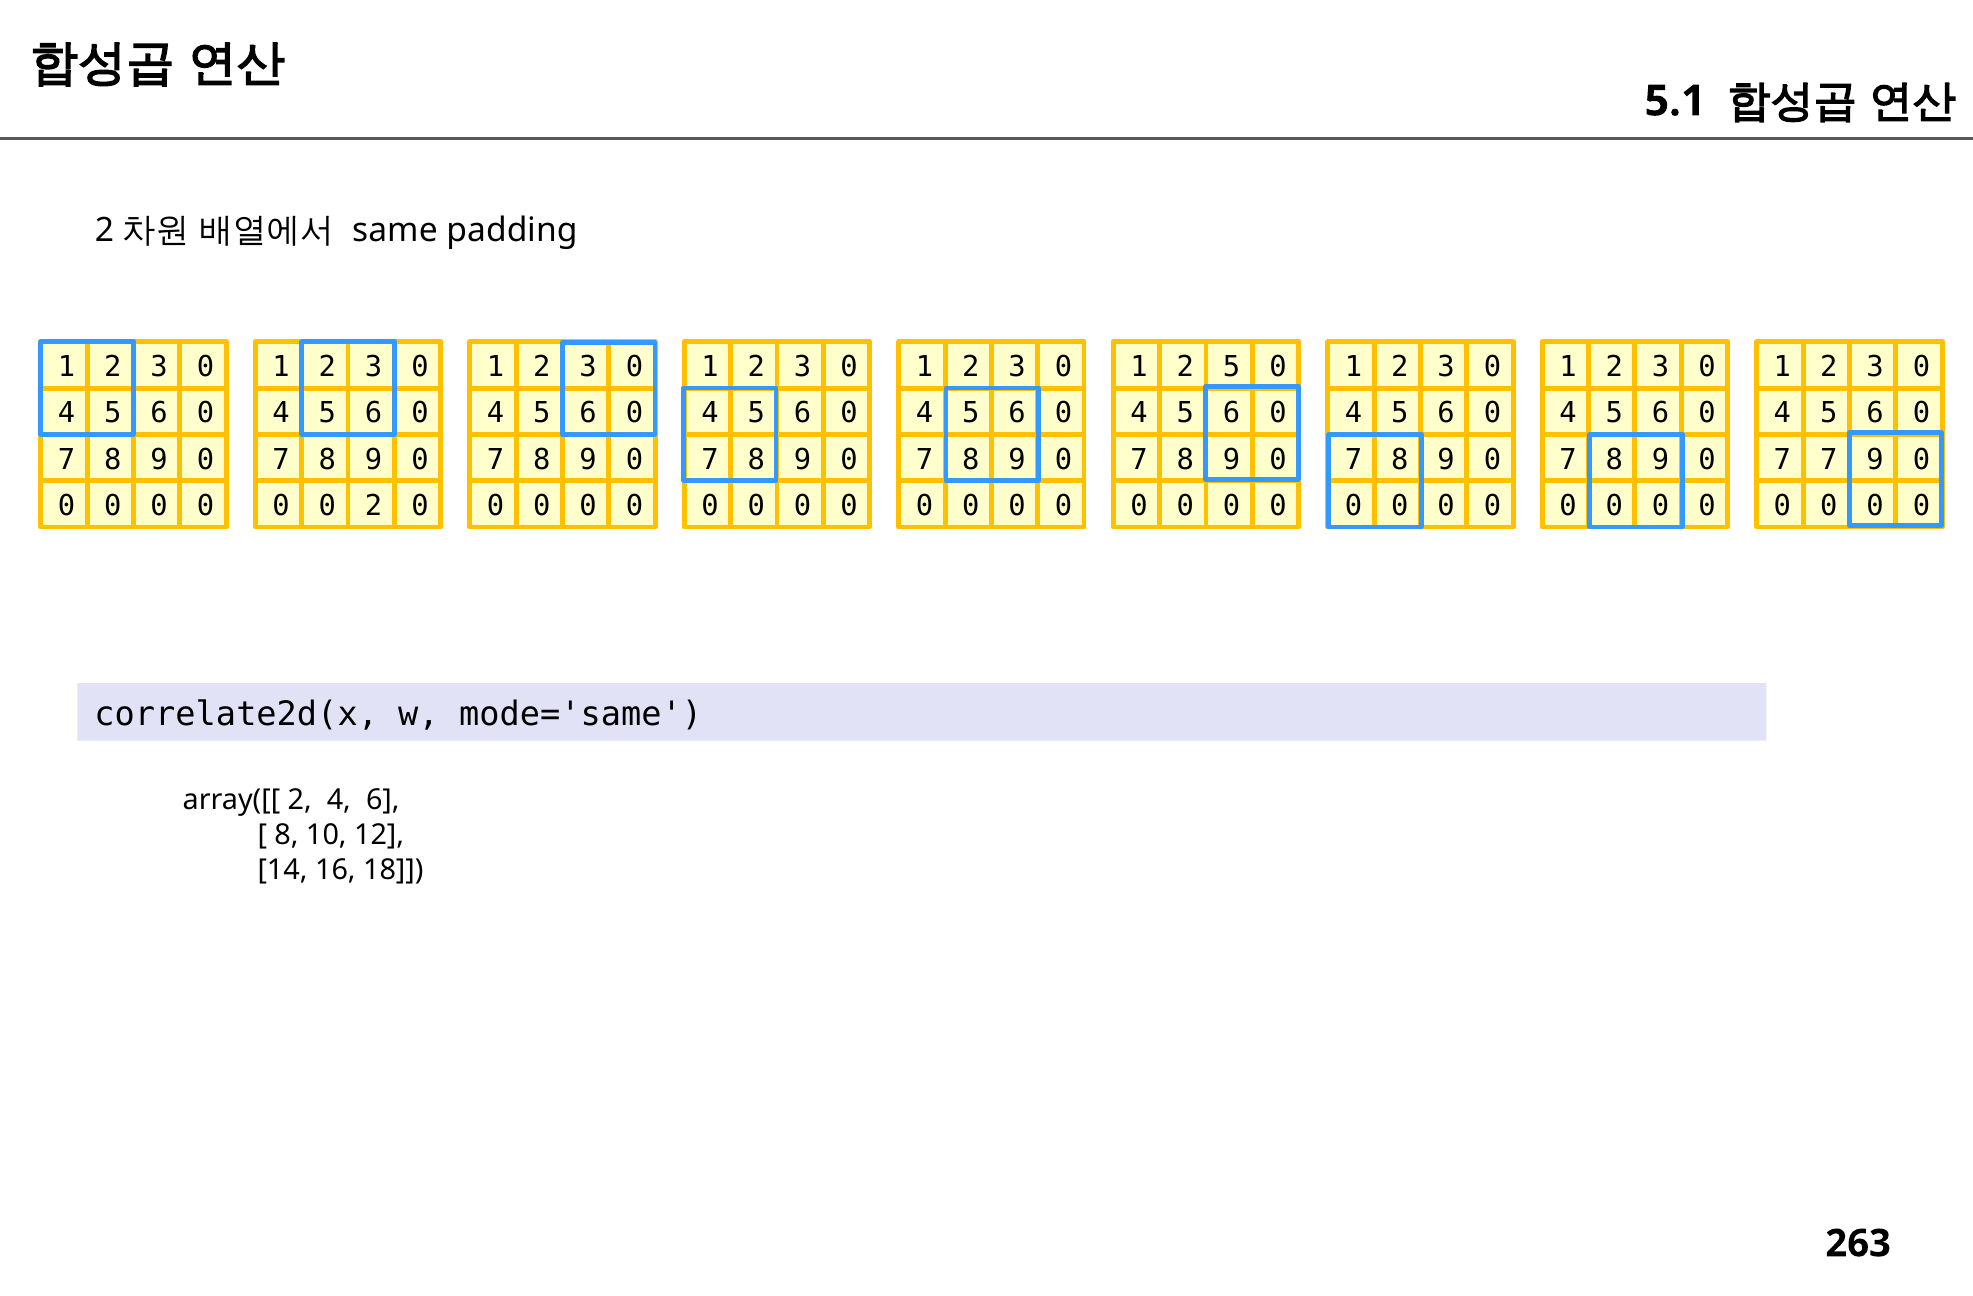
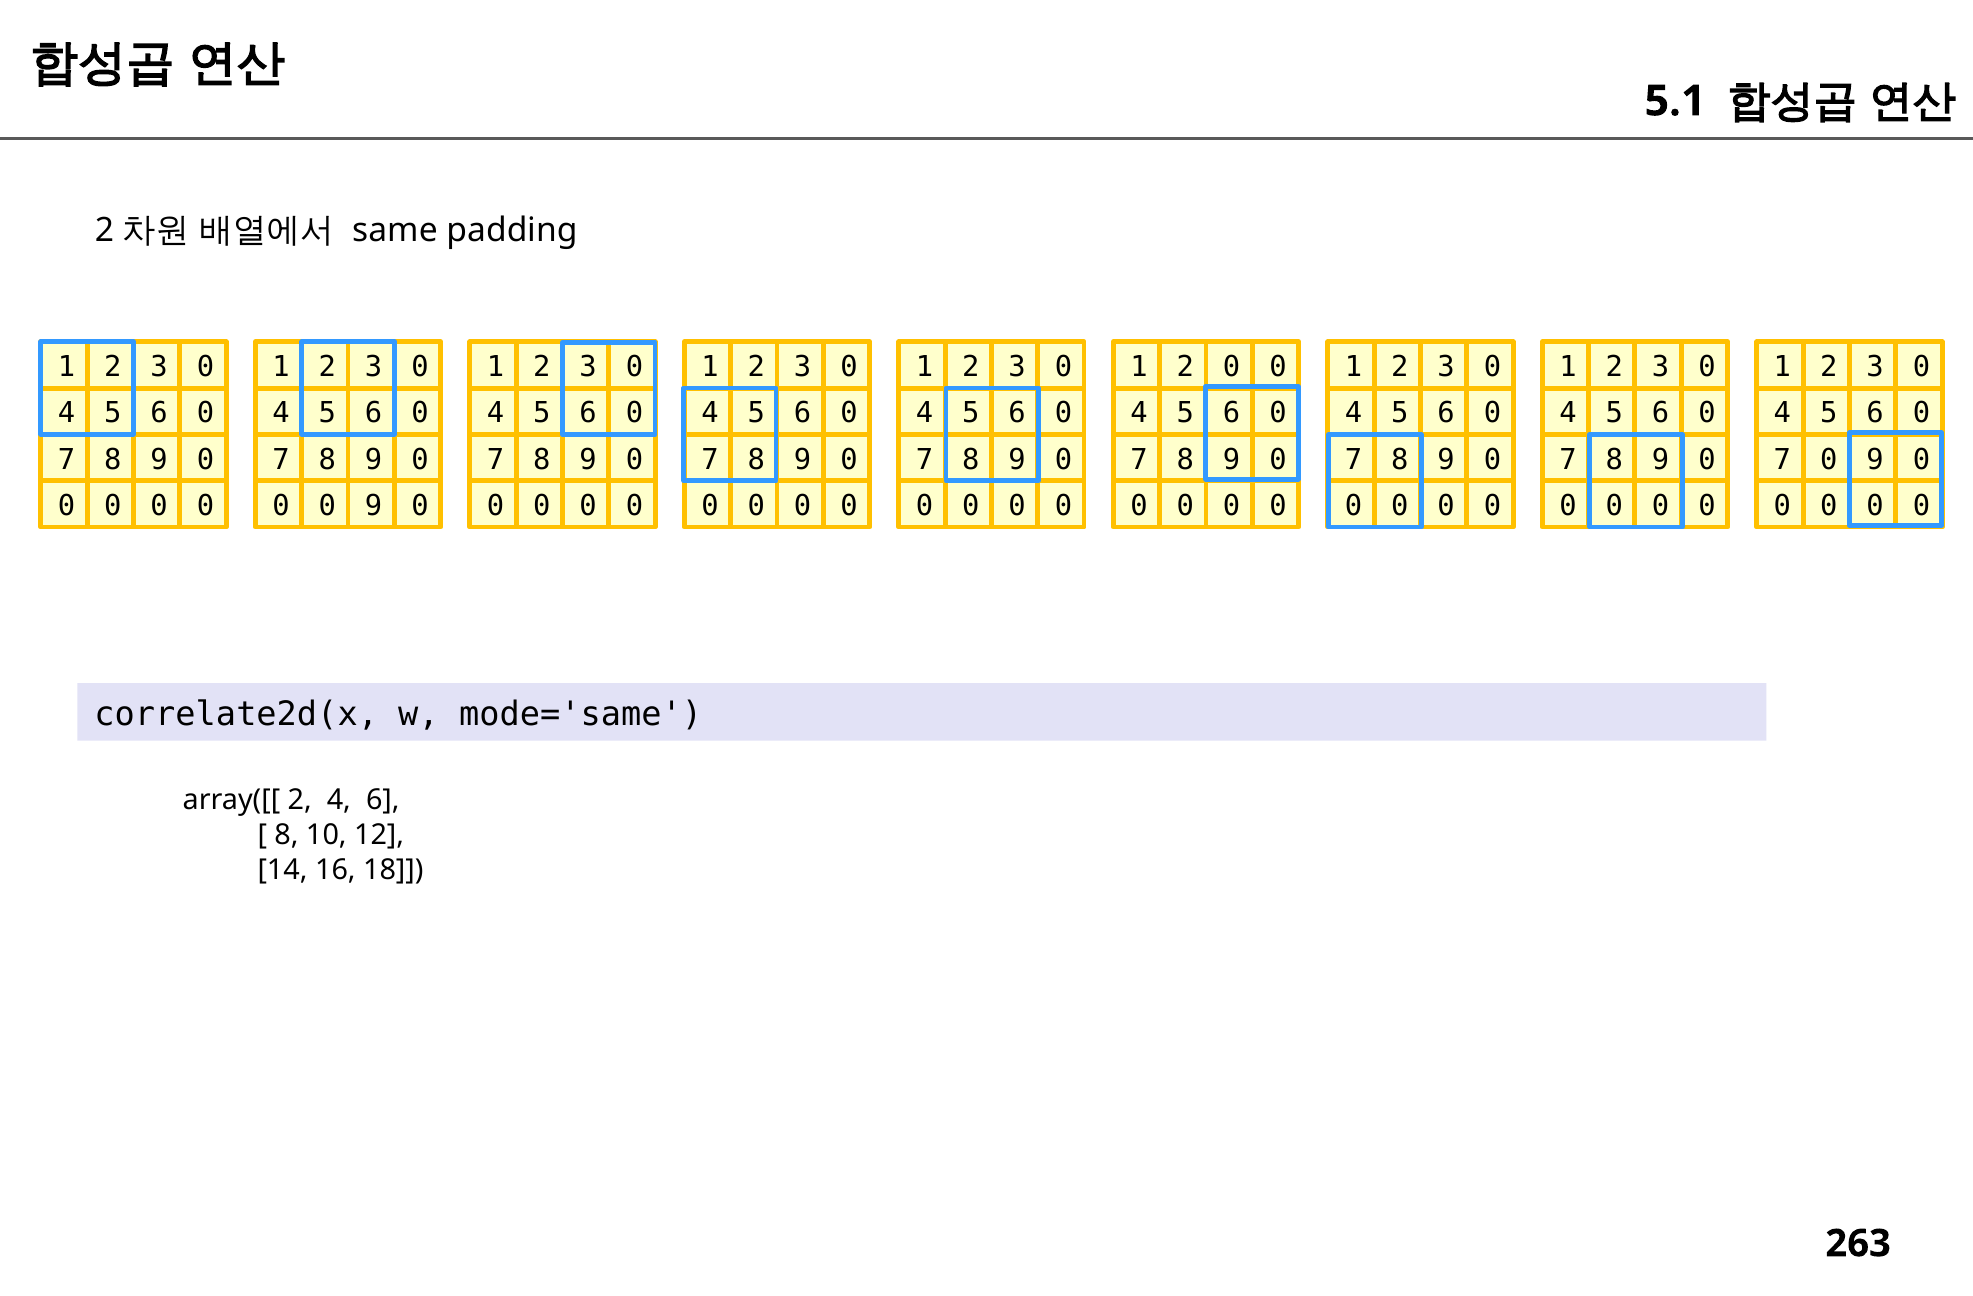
2 5: 5 -> 0 (1232, 367)
7 7: 7 -> 0 (1829, 460)
0 0 2: 2 -> 9 (374, 506)
